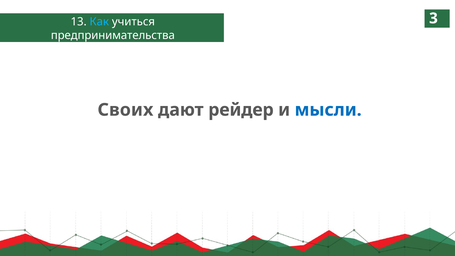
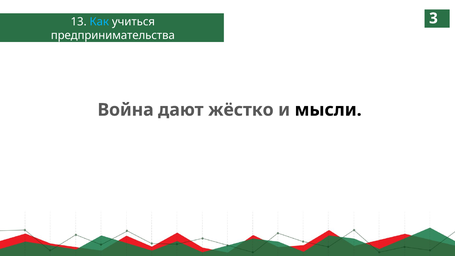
Своих: Своих -> Война (126, 110)
рейдер: рейдер -> жёстко (241, 110)
мысли colour: blue -> black (328, 110)
